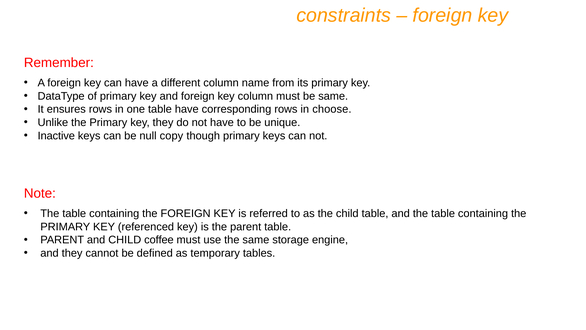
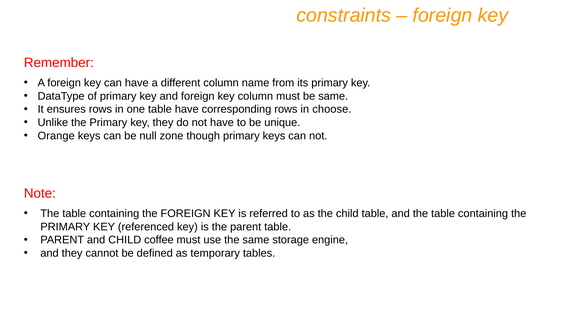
Inactive: Inactive -> Orange (56, 136)
copy: copy -> zone (172, 136)
